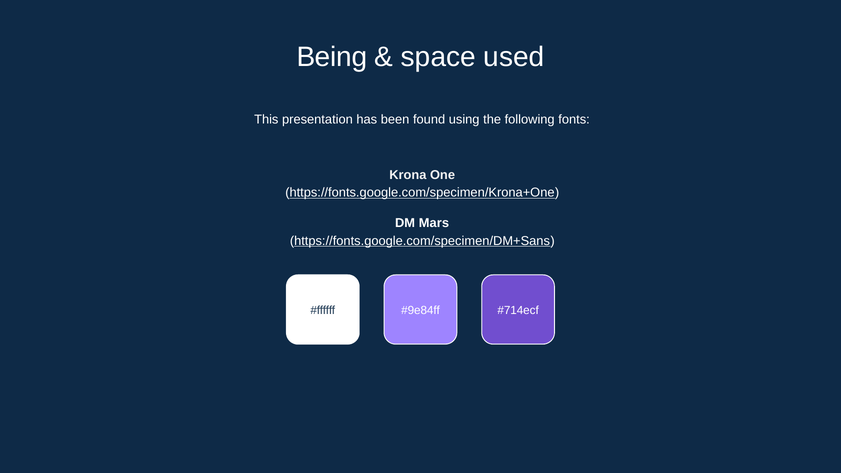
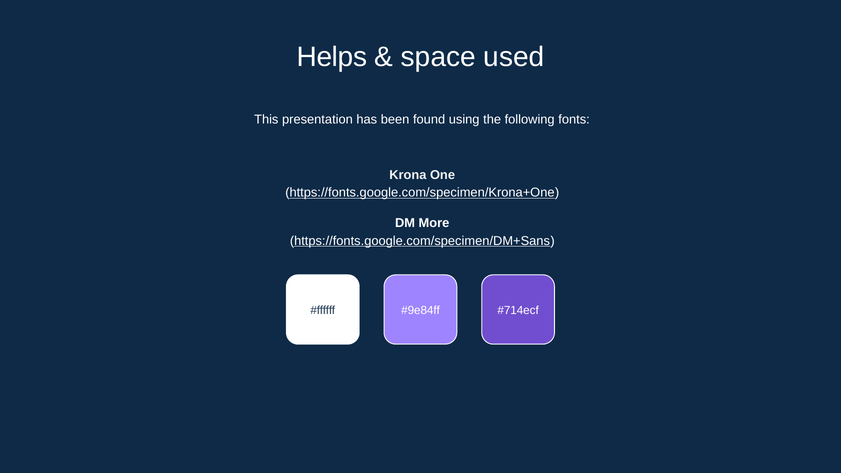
Being: Being -> Helps (332, 57)
Mars: Mars -> More (434, 223)
